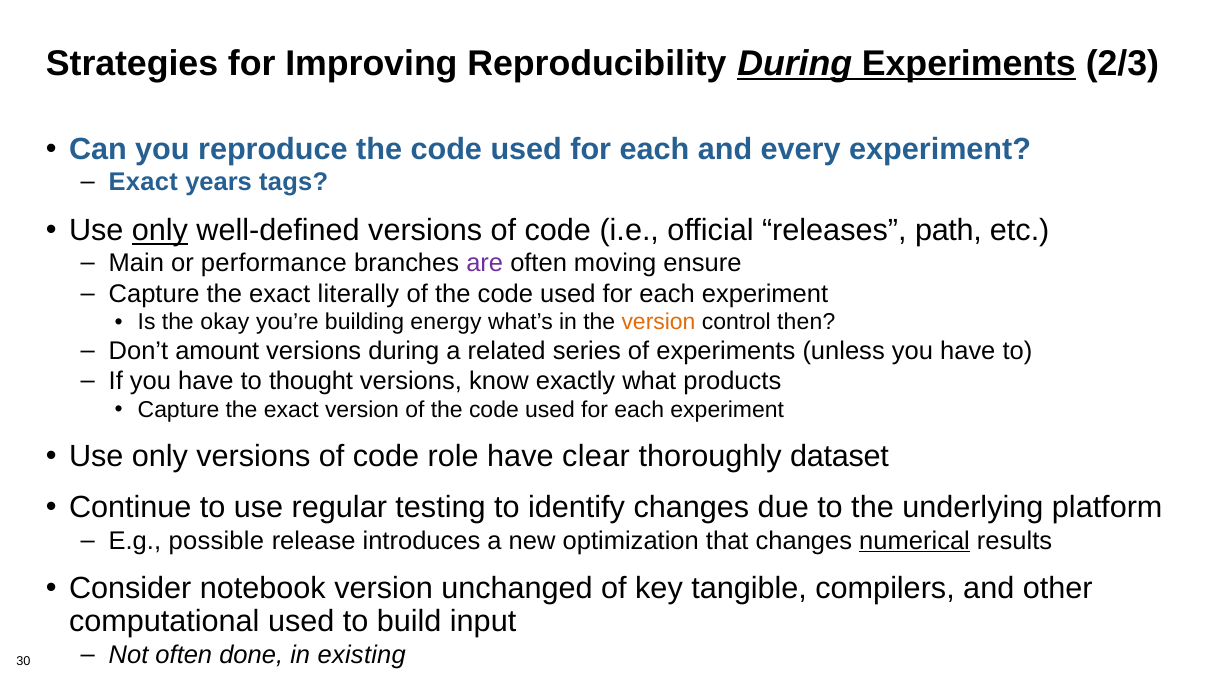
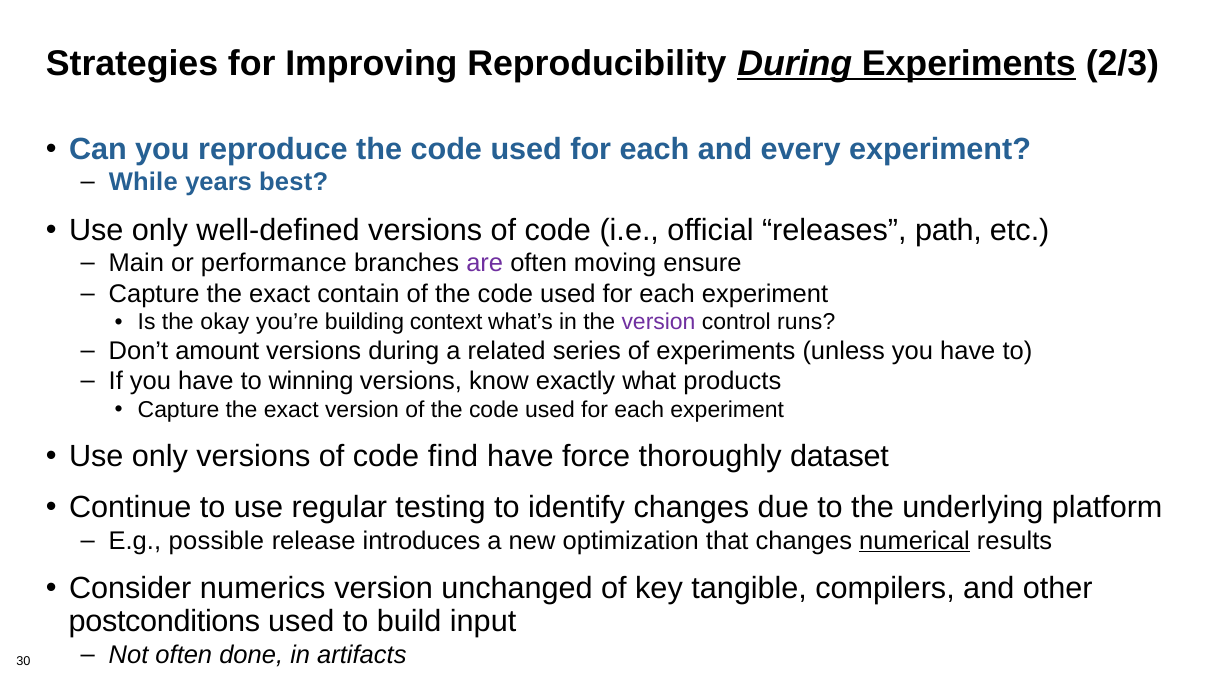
Exact: Exact -> While (143, 182)
tags: tags -> best (294, 182)
only underline: present -> none (160, 231)
literally: literally -> contain (358, 294)
energy: energy -> context (446, 322)
version colour: orange -> purple (658, 322)
then: then -> runs (806, 322)
thought: thought -> winning (311, 381)
role: role -> find (453, 457)
clear: clear -> force (596, 457)
notebook: notebook -> numerics (263, 589)
computational: computational -> postconditions (164, 622)
existing: existing -> artifacts (362, 654)
